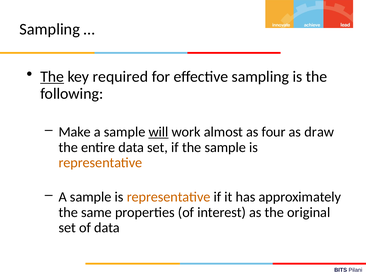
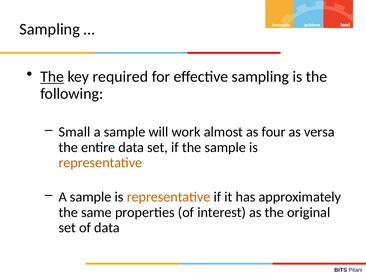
Make: Make -> Small (75, 132)
will underline: present -> none (159, 132)
draw: draw -> versa (319, 132)
